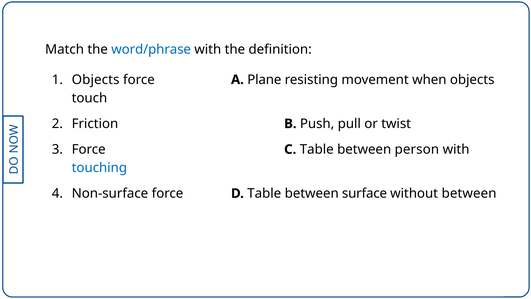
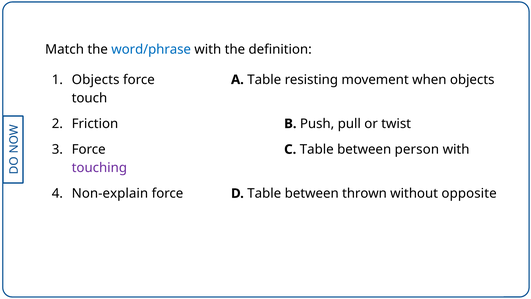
A Plane: Plane -> Table (264, 80)
touching colour: blue -> purple (99, 168)
Non-surface: Non-surface -> Non-explain (110, 193)
surface: surface -> thrown (364, 193)
without between: between -> opposite (469, 193)
